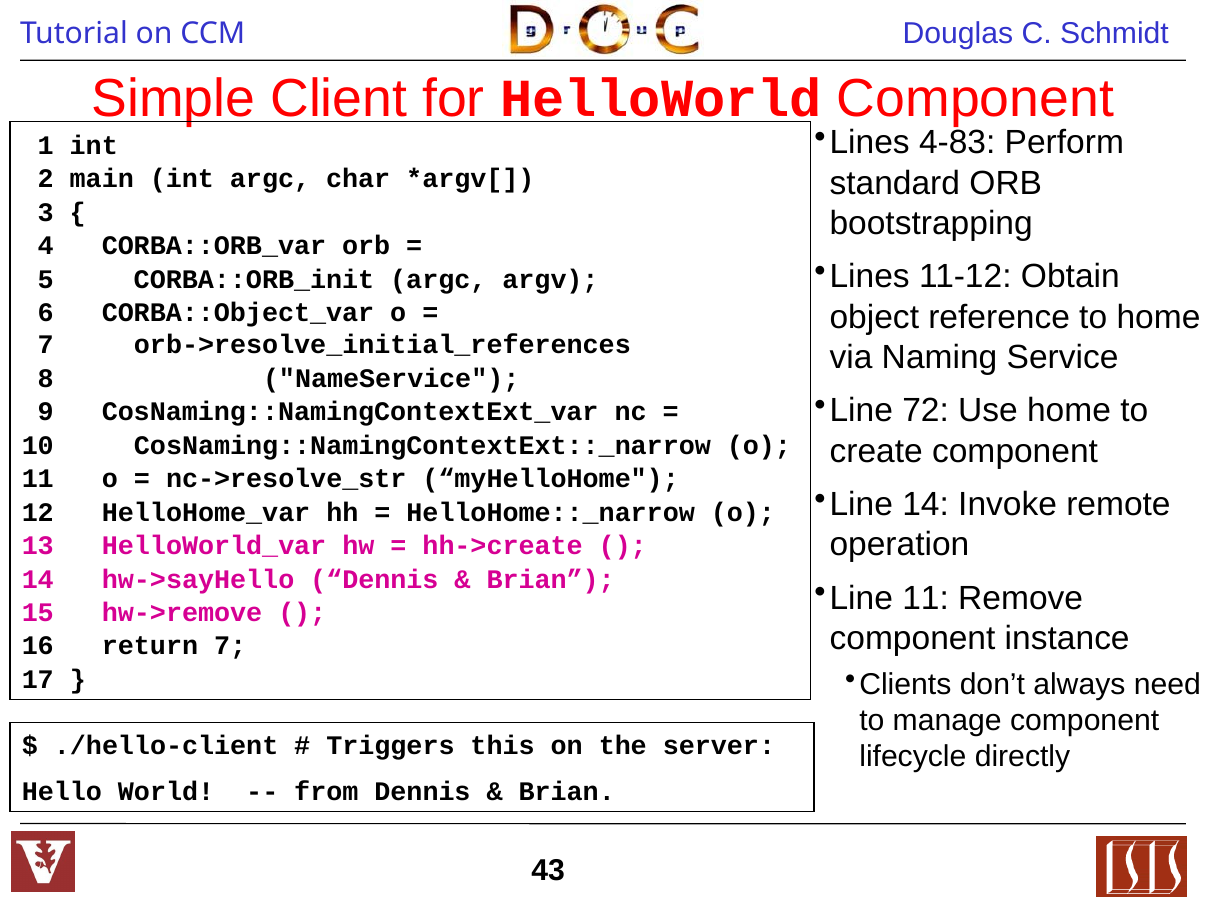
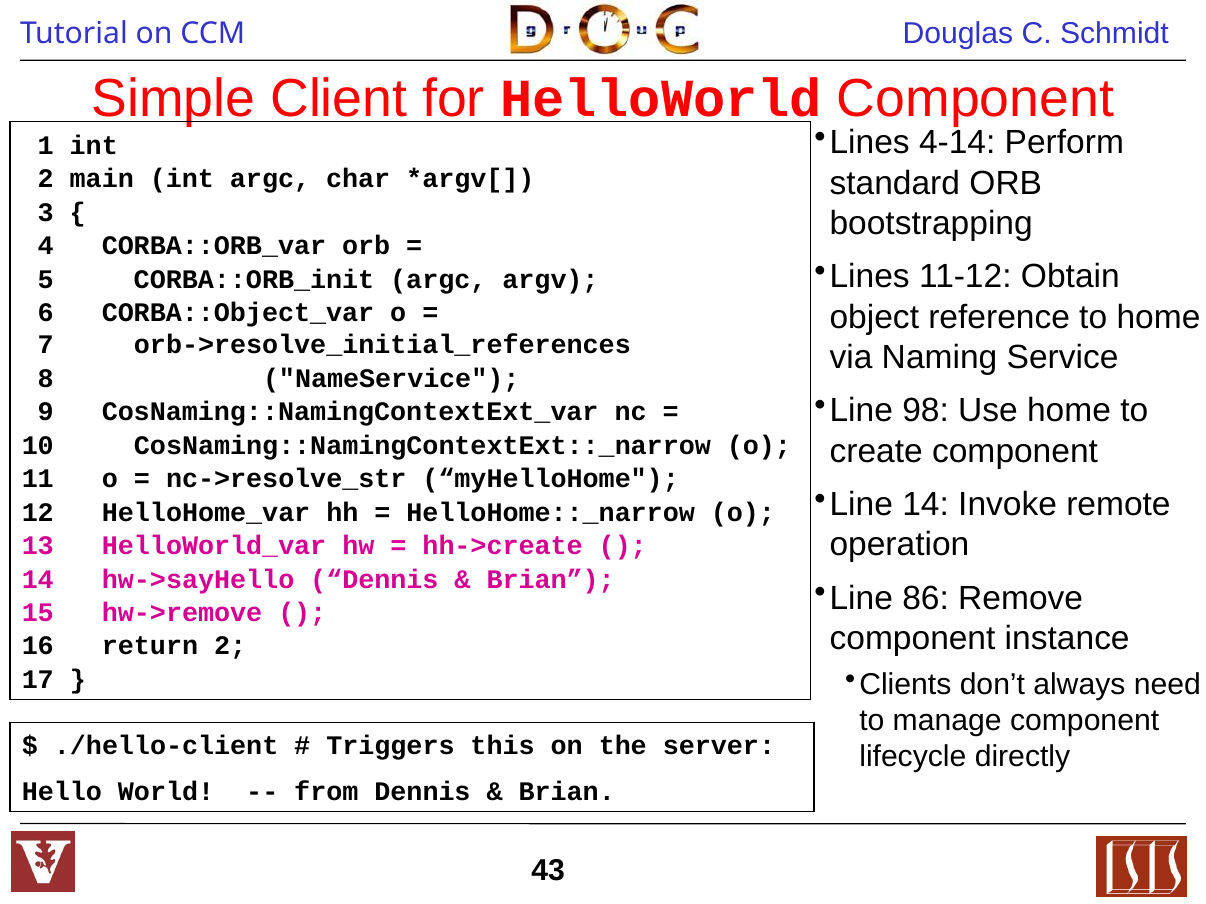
4-83: 4-83 -> 4-14 (957, 143)
72: 72 -> 98 (926, 411)
Line 11: 11 -> 86 (926, 599)
return 7: 7 -> 2 (230, 646)
